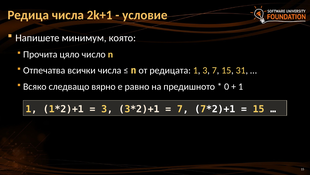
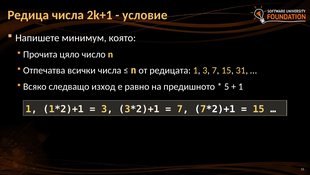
вярно: вярно -> изход (103, 86)
0: 0 -> 5 (227, 86)
